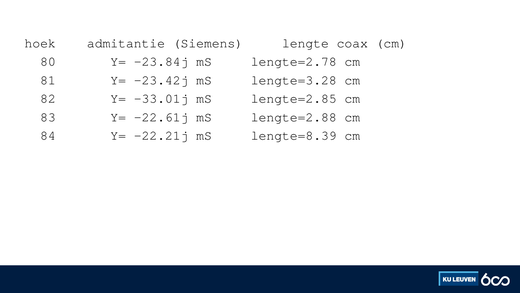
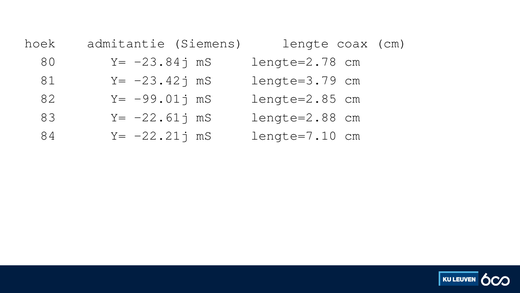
lengte=3.28: lengte=3.28 -> lengte=3.79 (294, 80)
-33.01j: -33.01j -> -99.01j (161, 98)
lengte=8.39: lengte=8.39 -> lengte=7.10 (294, 135)
